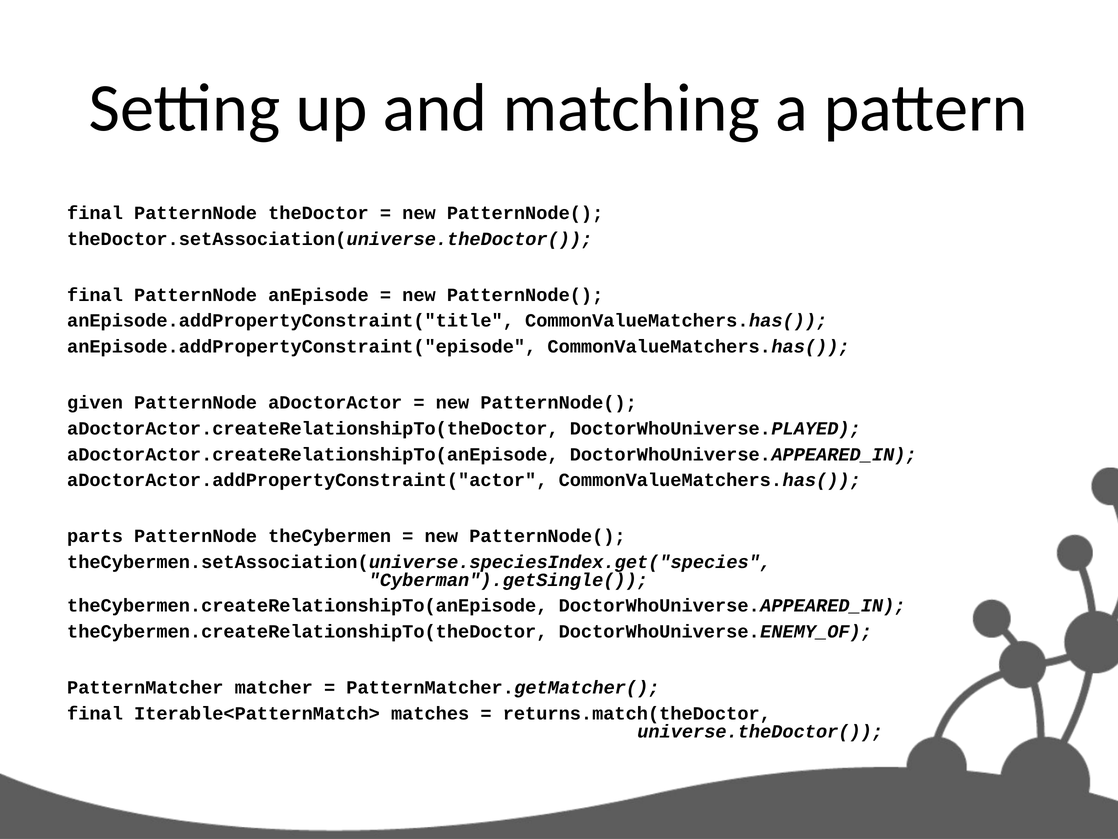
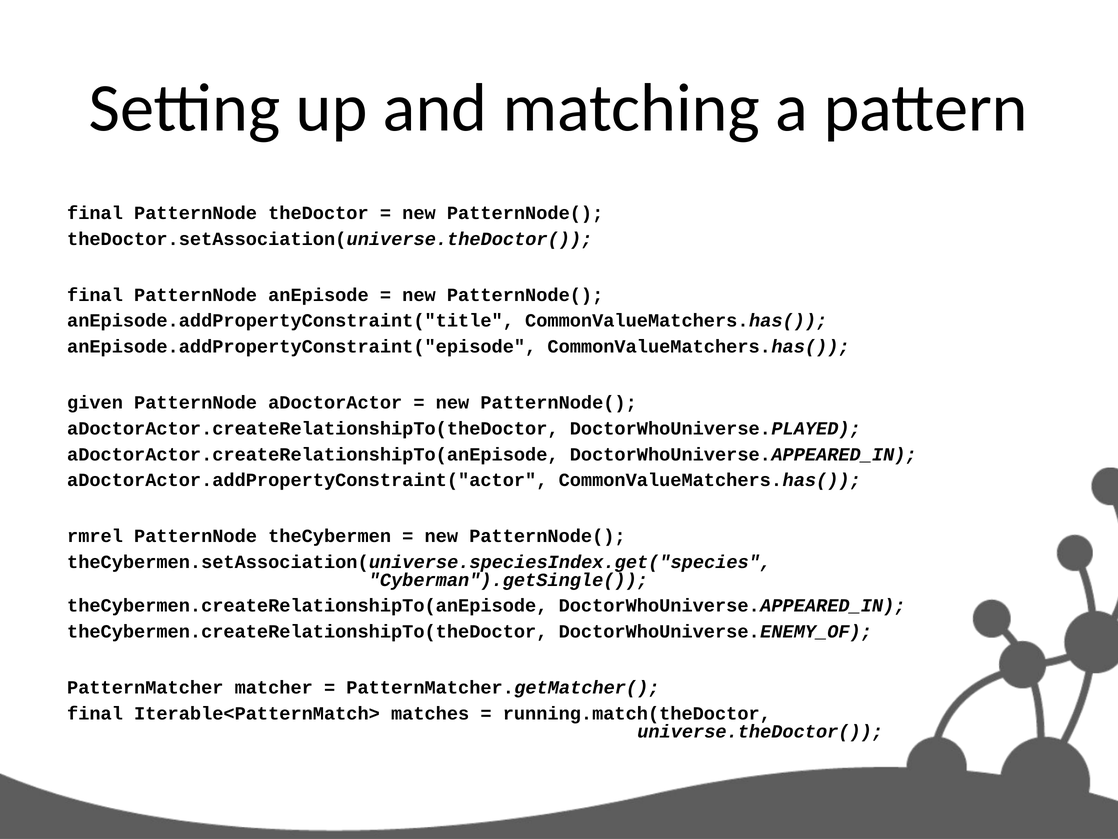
parts: parts -> rmrel (95, 536)
returns.match(theDoctor: returns.match(theDoctor -> running.match(theDoctor (637, 713)
